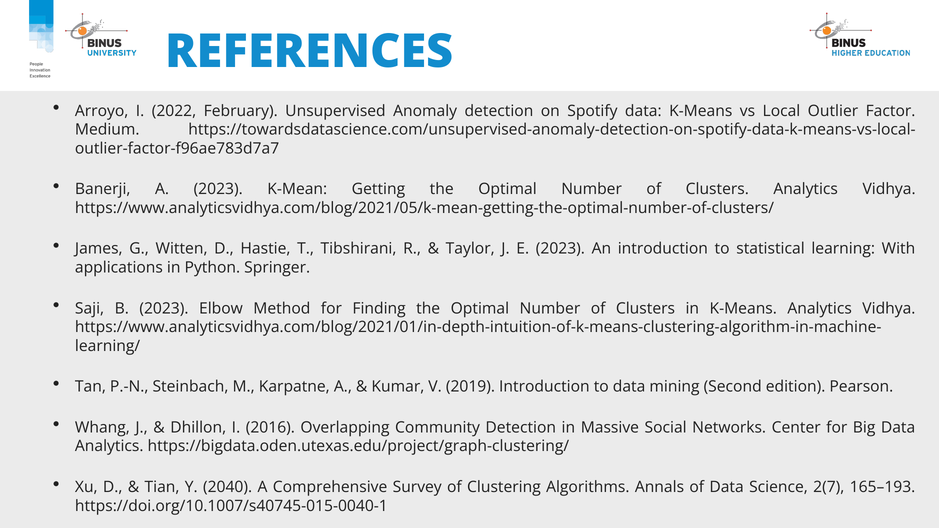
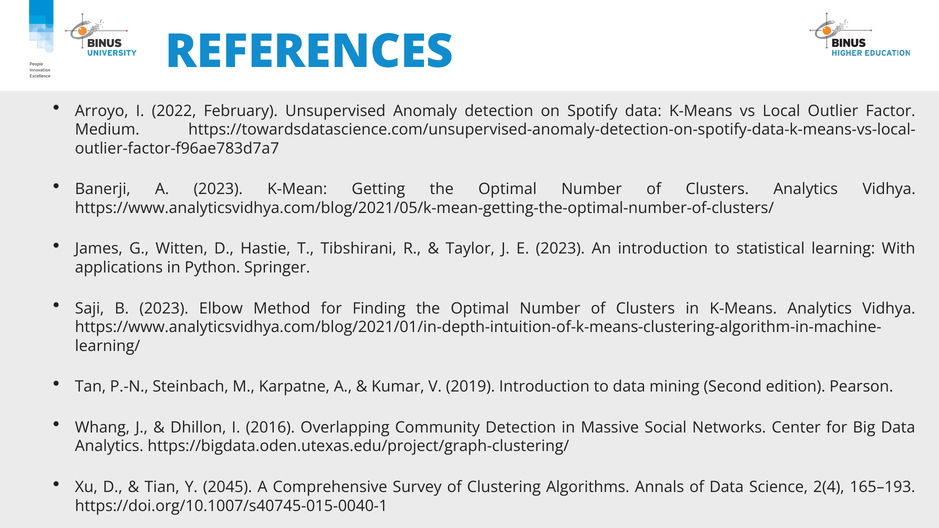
2040: 2040 -> 2045 (228, 487)
2(7: 2(7 -> 2(4 (829, 487)
